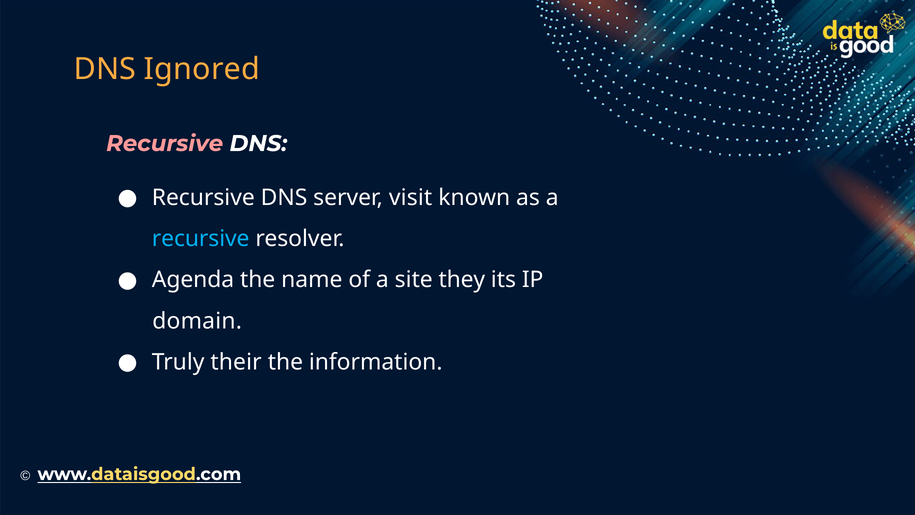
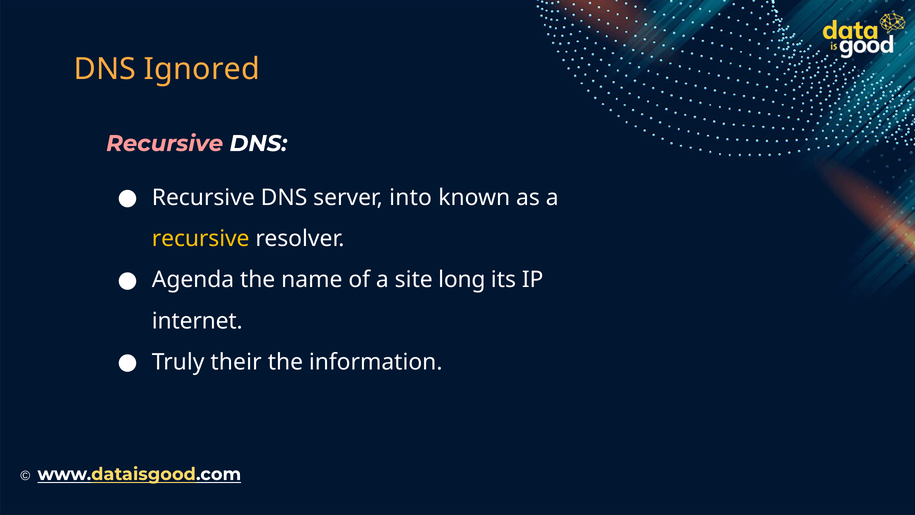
visit: visit -> into (411, 197)
recursive colour: light blue -> yellow (201, 239)
they: they -> long (462, 280)
domain: domain -> internet (197, 321)
